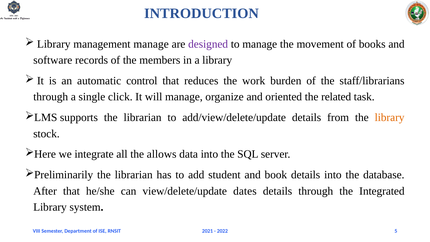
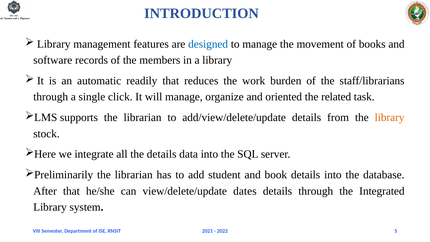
management manage: manage -> features (151, 44)
designed colour: purple -> blue (208, 44)
control: control -> readily (142, 81)
the allows: allows -> details (162, 154)
